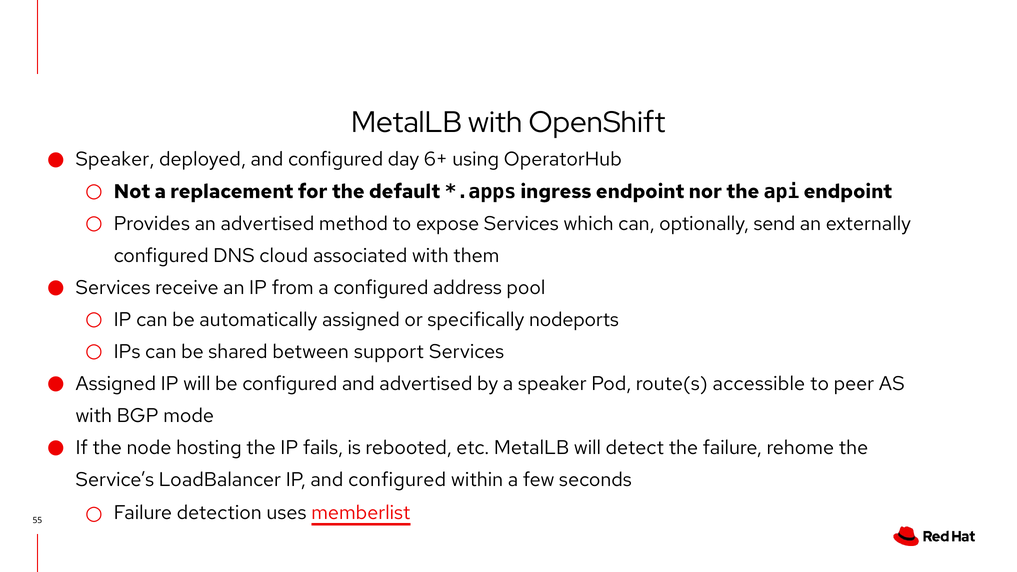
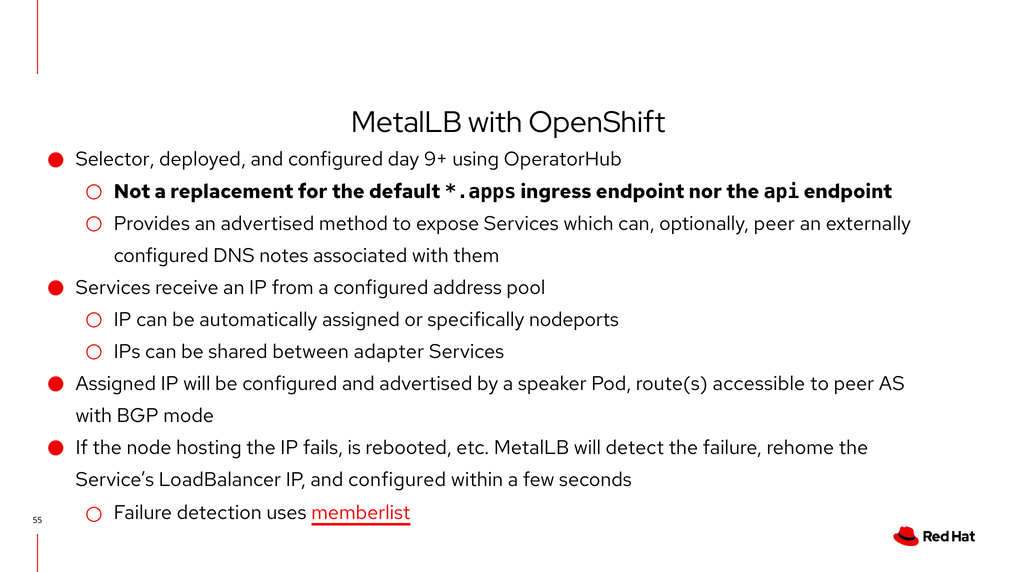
Speaker: Speaker -> Selector (115, 159)
6+: 6+ -> 9+ (436, 159)
optionally send: send -> peer (774, 224)
cloud: cloud -> notes (284, 256)
support: support -> adapter (389, 352)
